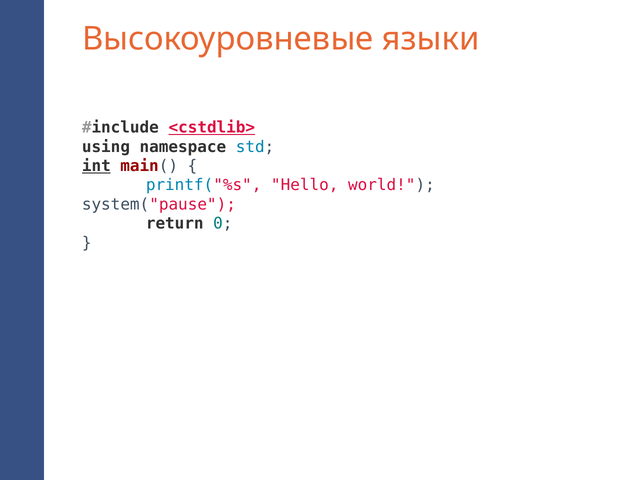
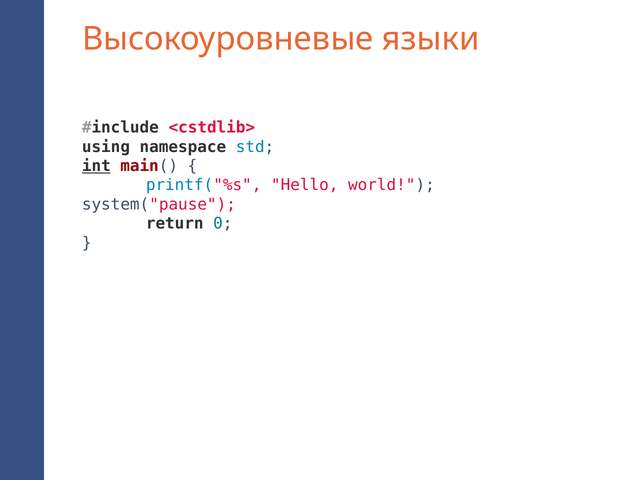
<cstdlib> underline: present -> none (212, 128)
